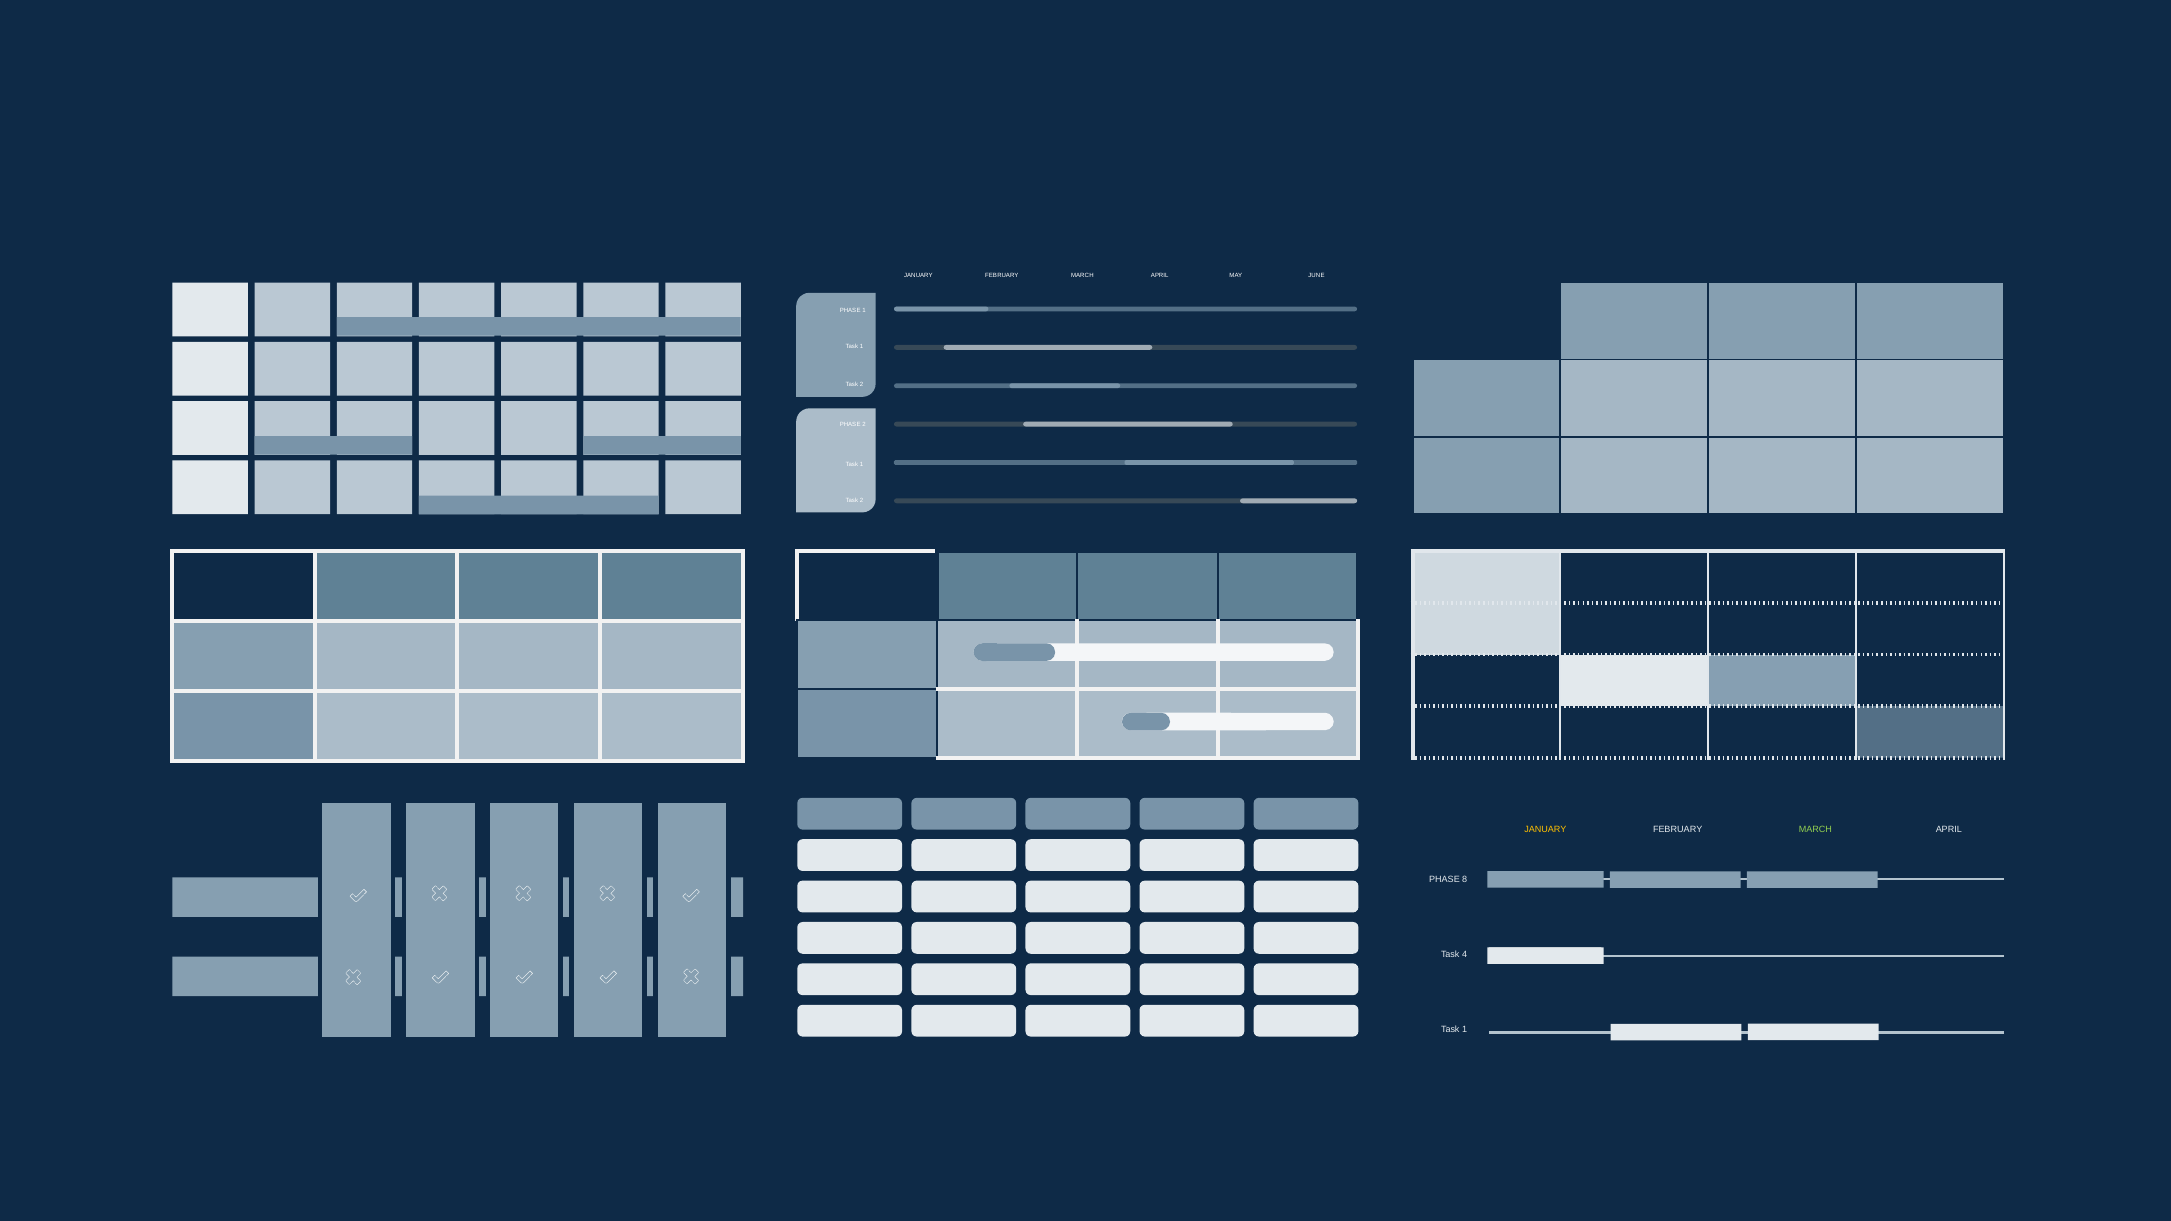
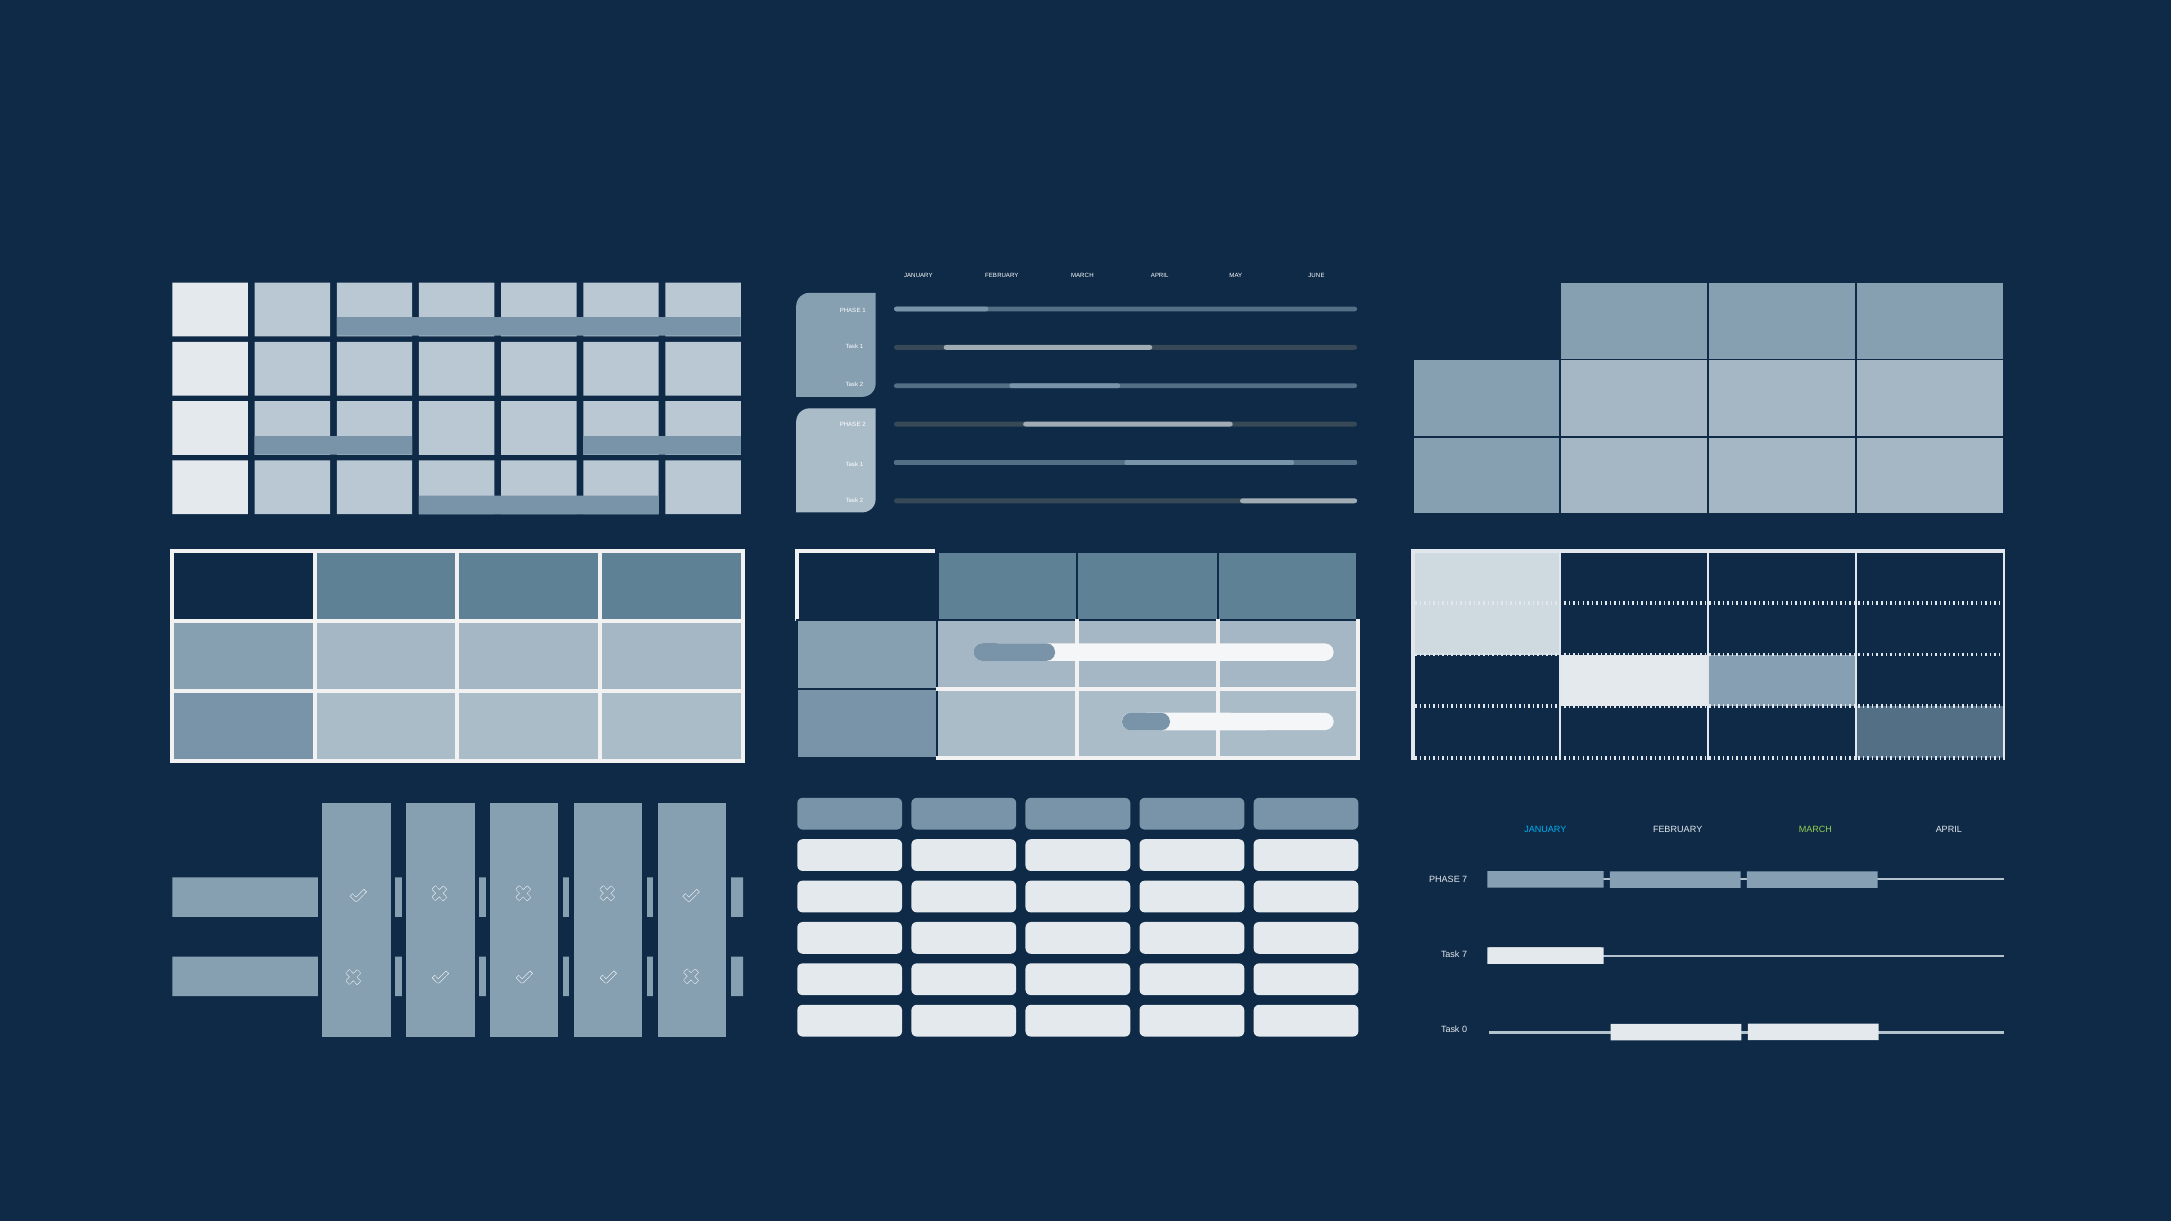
JANUARY colour: yellow -> light blue (1545, 830)
PHASE 8: 8 -> 7 (1465, 880)
Task 4: 4 -> 7 (1465, 955)
1: 1 -> 0 (1465, 1030)
